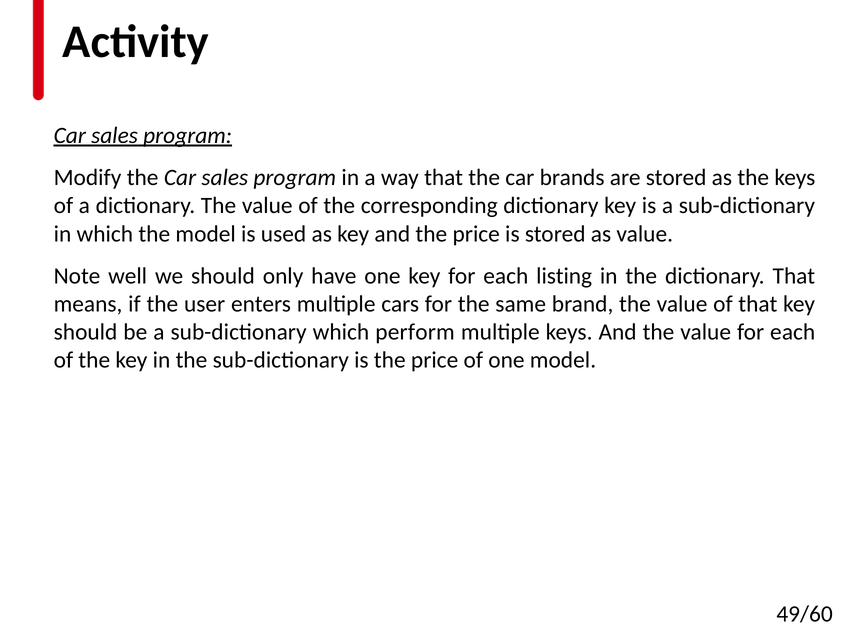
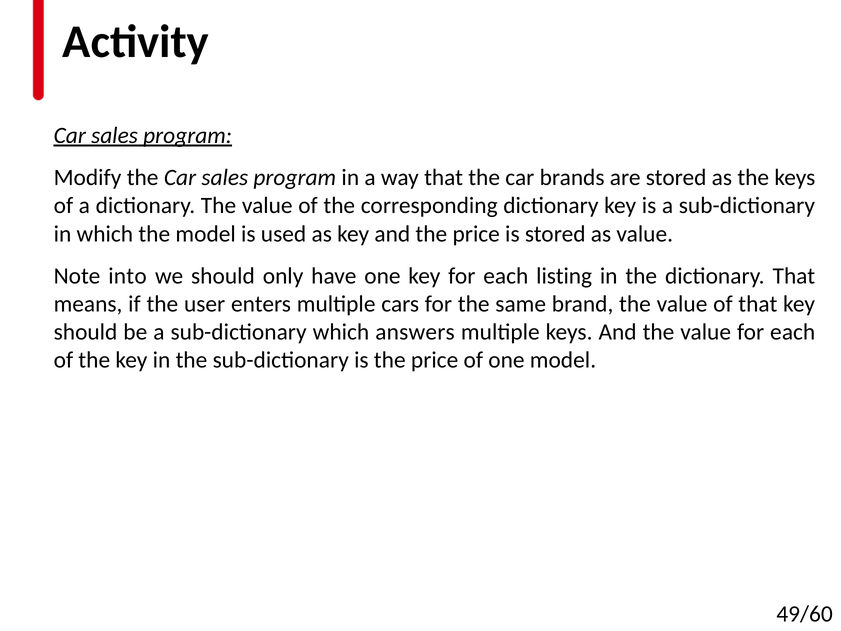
well: well -> into (127, 276)
perform: perform -> answers (415, 332)
